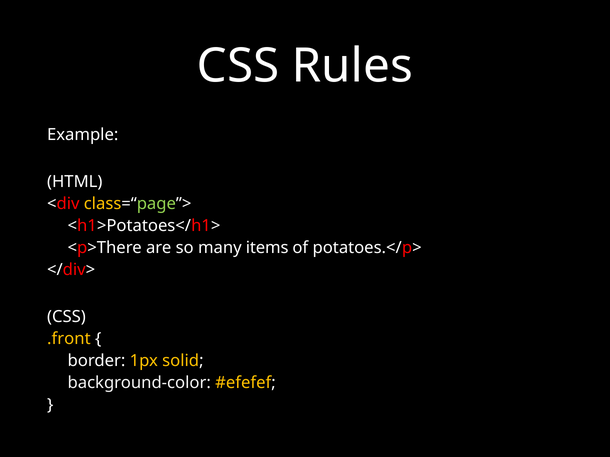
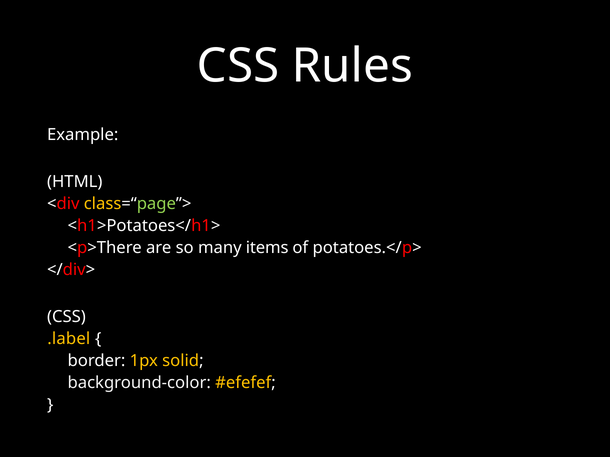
.front: .front -> .label (69, 339)
